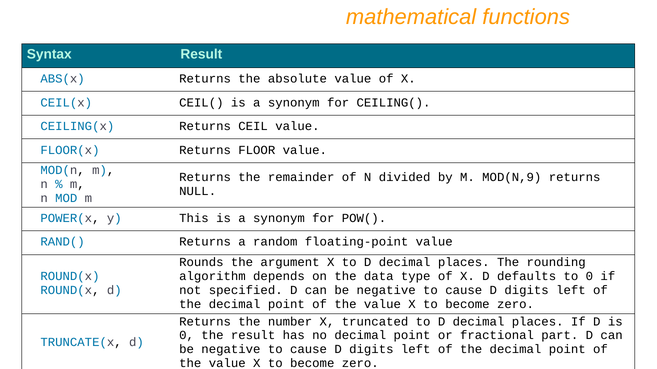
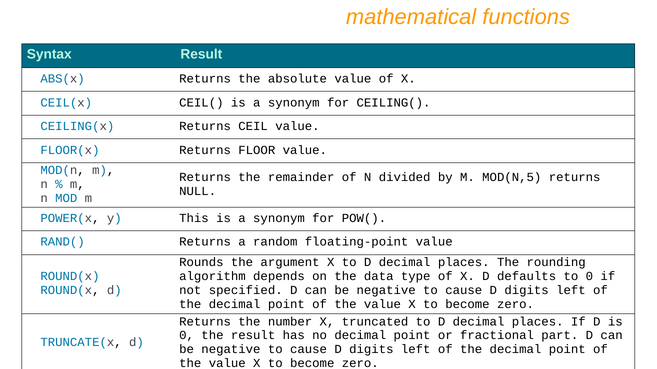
MOD(N,9: MOD(N,9 -> MOD(N,5 (512, 177)
